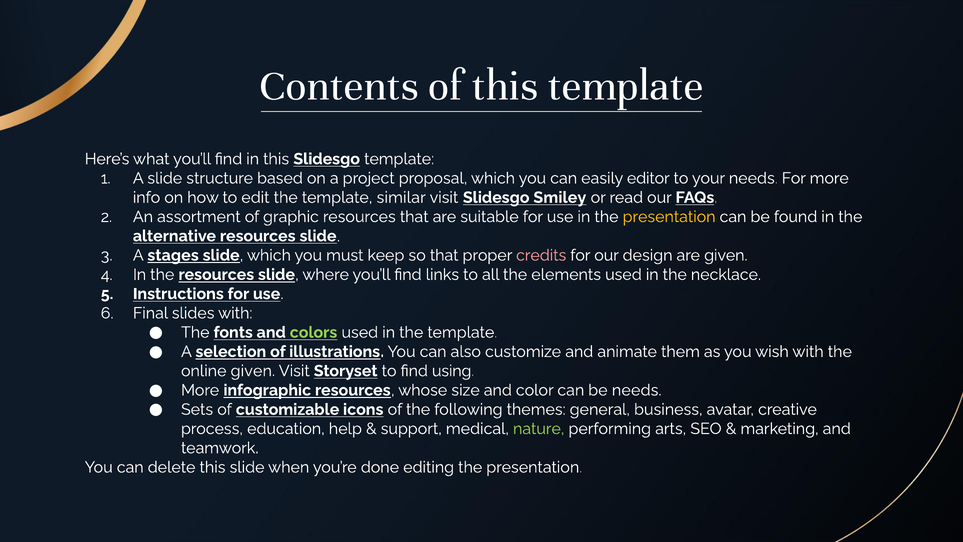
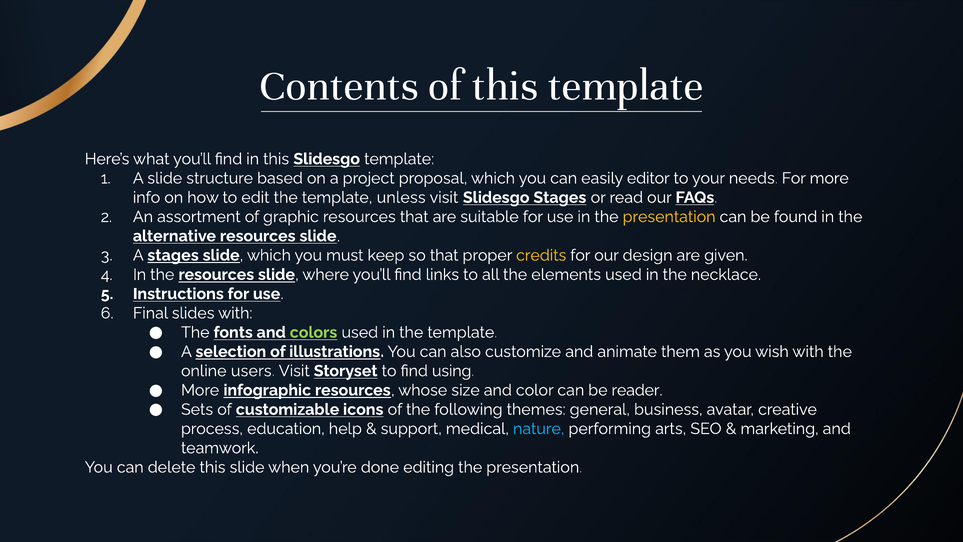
similar: similar -> unless (401, 197)
Slidesgo Smiley: Smiley -> Stages (560, 197)
credits colour: pink -> yellow (541, 255)
online given: given -> users (253, 371)
be needs: needs -> reader (637, 390)
nature colour: light green -> light blue (539, 429)
